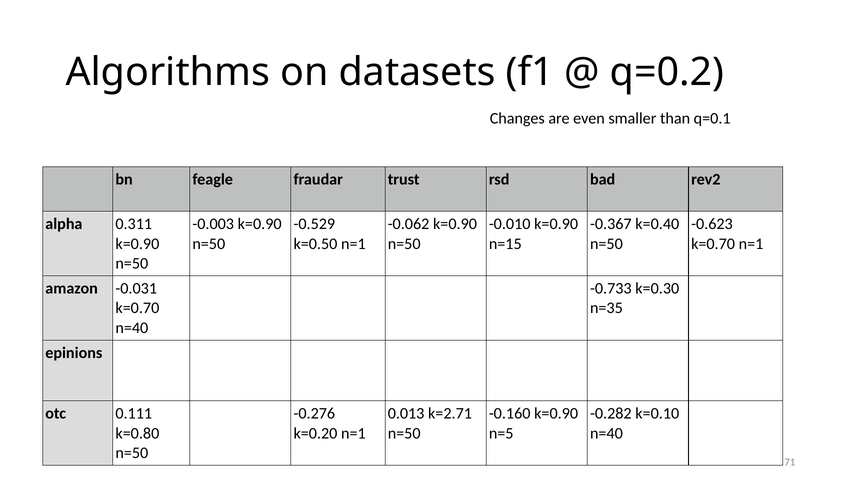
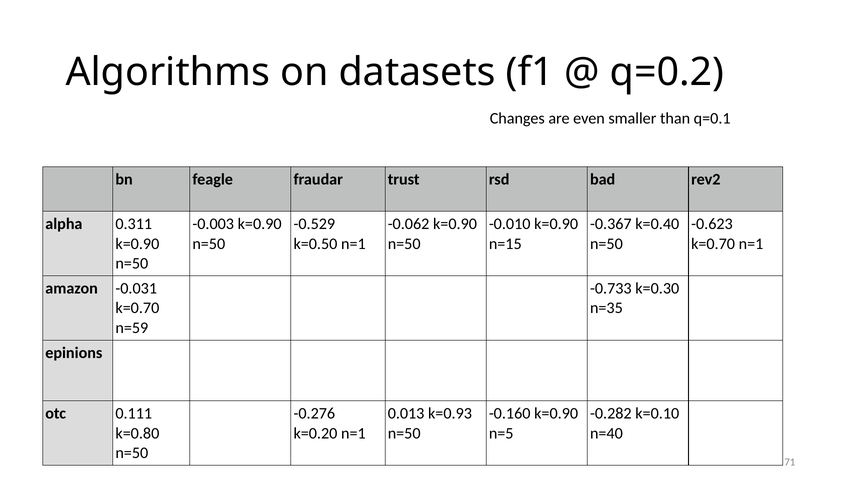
n=40: n=40 -> n=59 (132, 328)
k=2.71: k=2.71 -> k=0.93 (450, 414)
